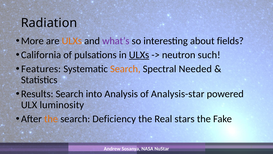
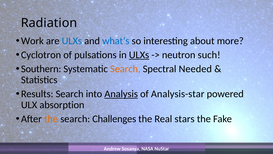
More: More -> Work (32, 41)
ULXs colour: orange -> blue (72, 41)
what’s colour: purple -> blue (116, 41)
fields: fields -> more (230, 41)
California: California -> Cyclotron (41, 55)
Features: Features -> Southern (41, 69)
Analysis underline: none -> present (121, 94)
luminosity: luminosity -> absorption (62, 105)
Deficiency: Deficiency -> Challenges (114, 119)
